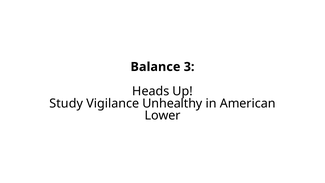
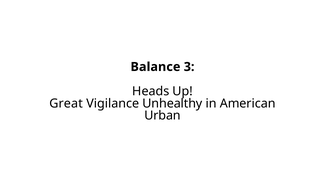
Study: Study -> Great (66, 103)
Lower: Lower -> Urban (163, 115)
